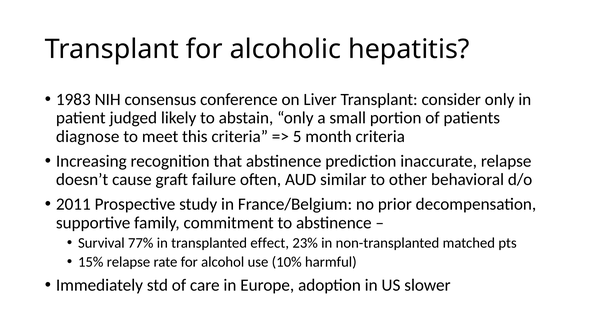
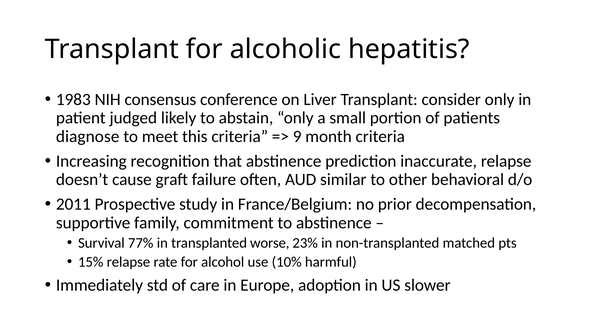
5: 5 -> 9 (297, 137)
effect: effect -> worse (270, 243)
